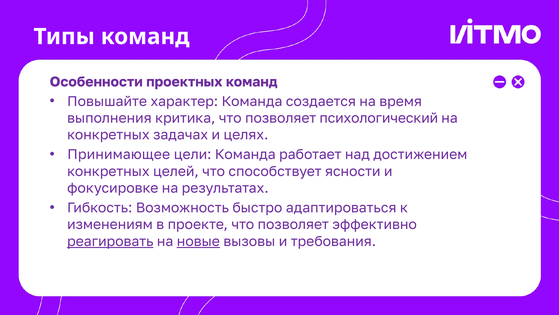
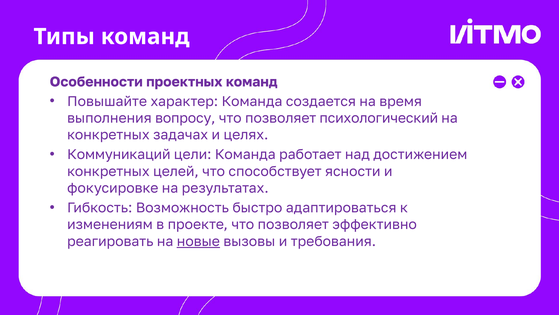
критика: критика -> вопросу (185, 118)
Принимающее: Принимающее -> Коммуникаций (119, 154)
реагировать underline: present -> none (110, 241)
